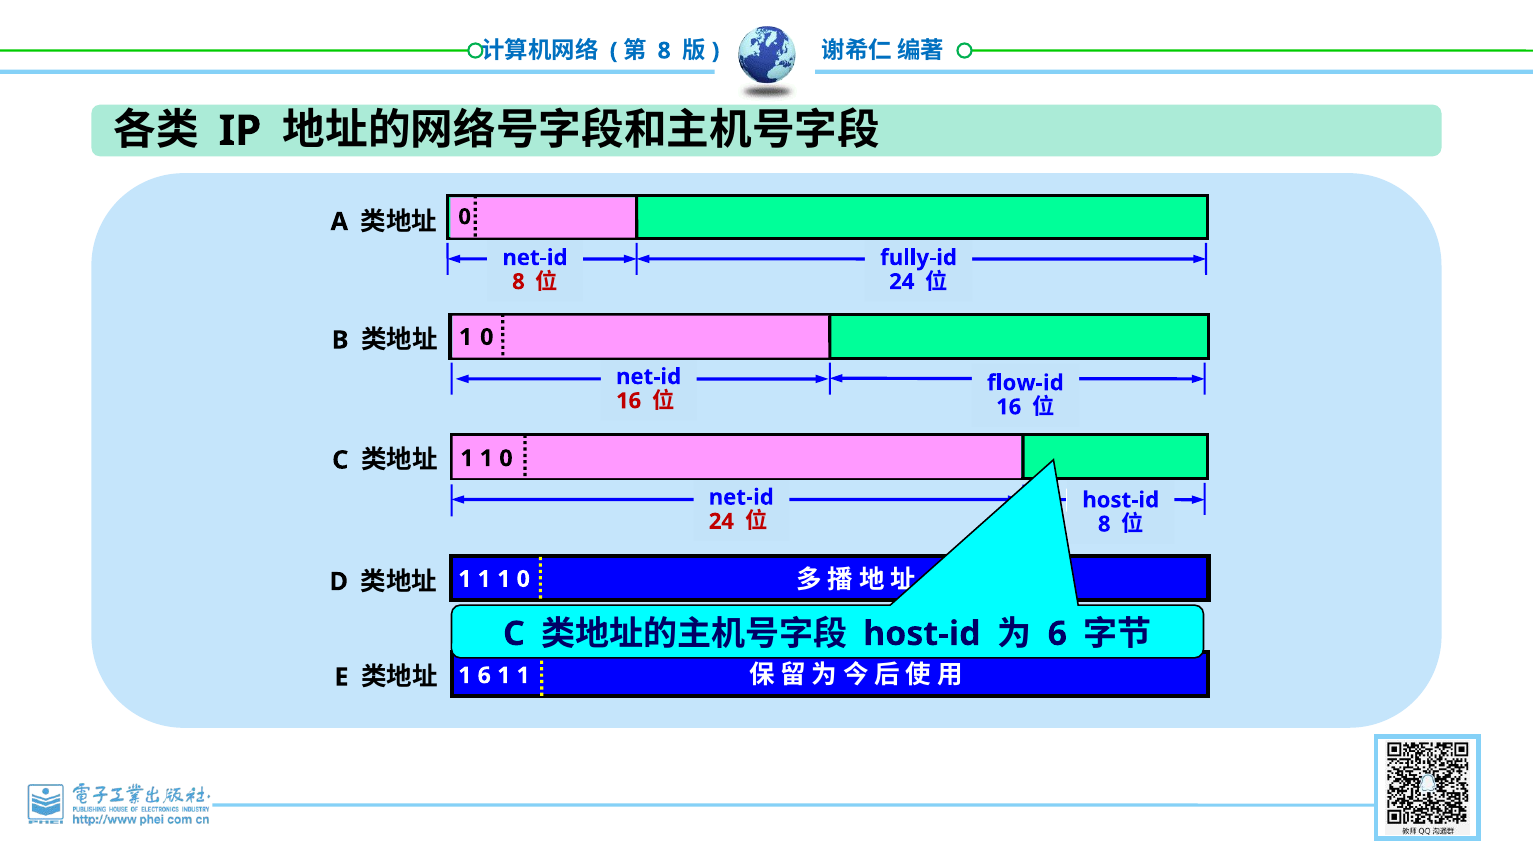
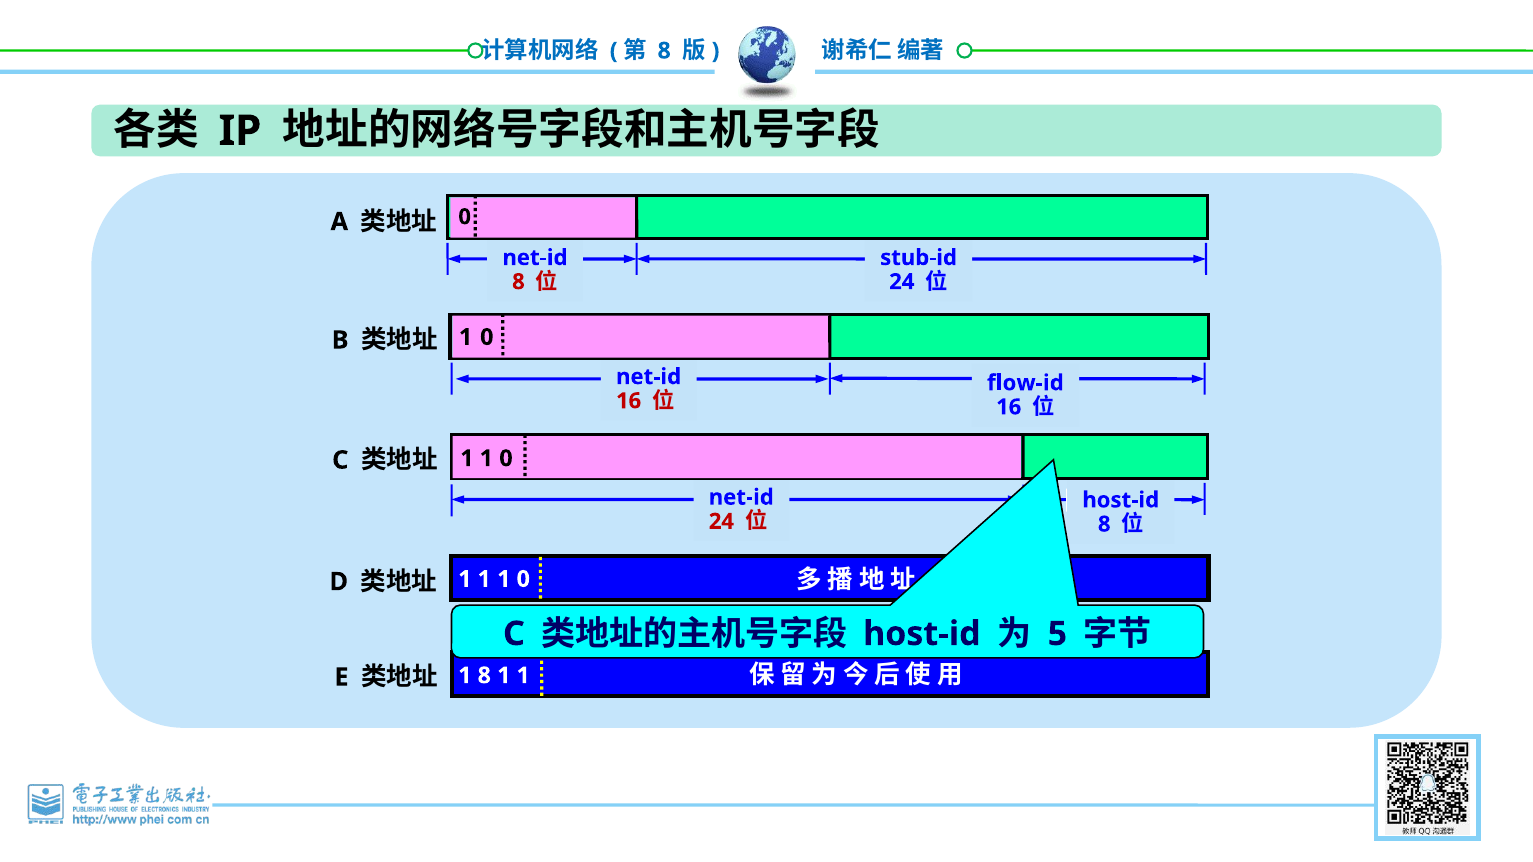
fully-id: fully-id -> stub-id (919, 258)
6: 6 -> 5 (1057, 634)
1 6: 6 -> 8 (484, 676)
